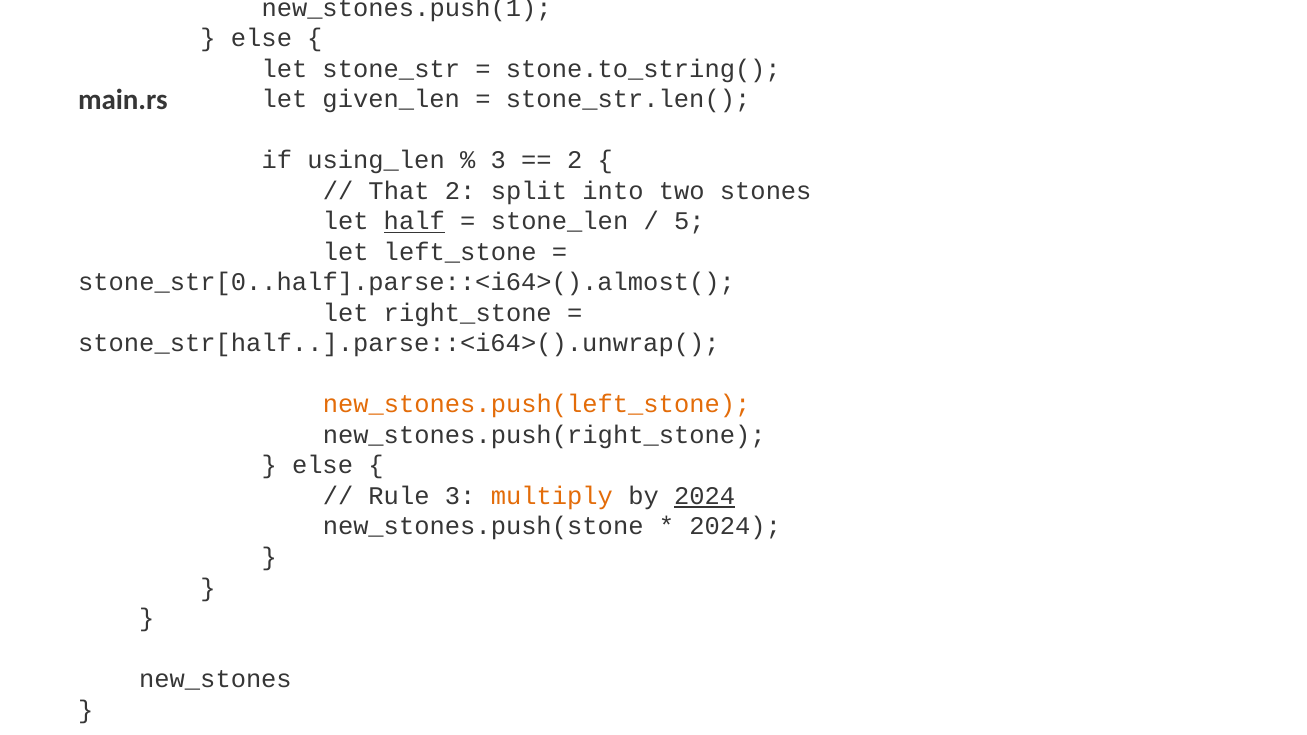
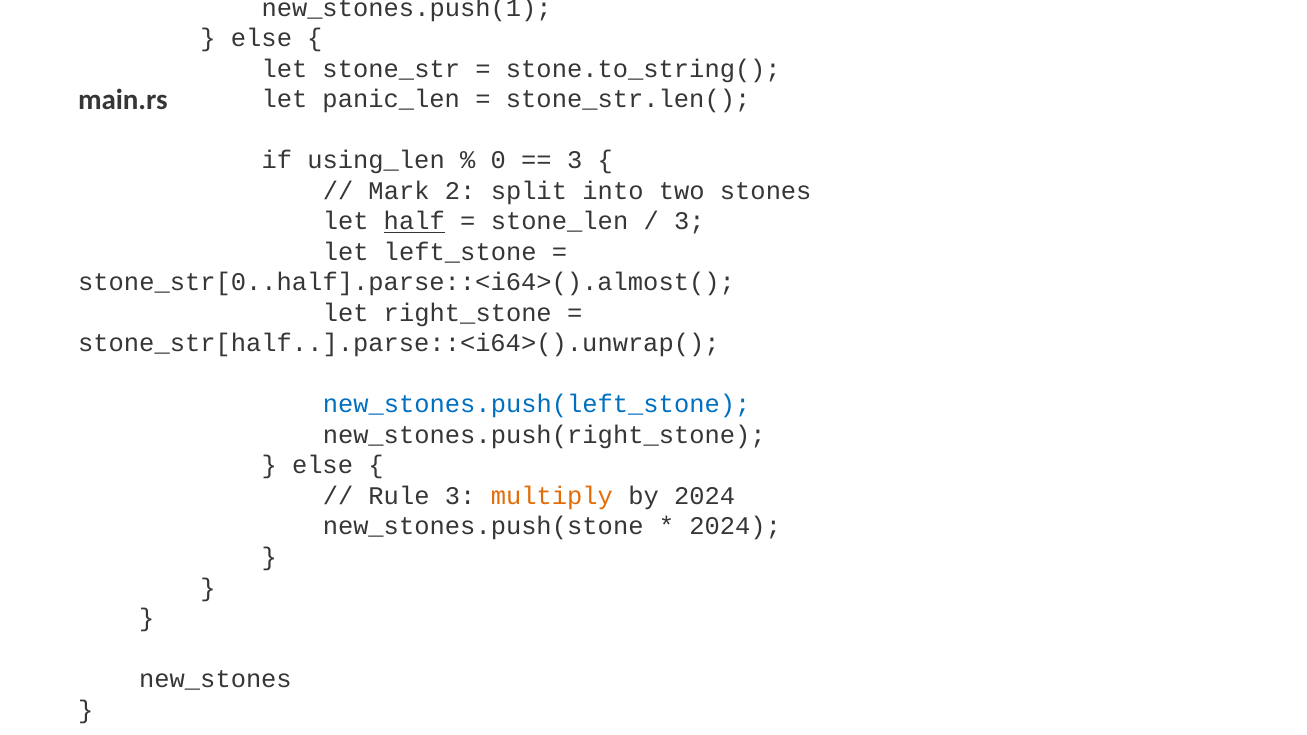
given_len: given_len -> panic_len (391, 100)
3: 3 -> 0 (498, 161)
2: 2 -> 3 (575, 161)
That: That -> Mark (399, 191)
5: 5 -> 3 (689, 222)
new_stones.push(left_stone colour: orange -> blue (537, 405)
2024 underline: present -> none (705, 496)
